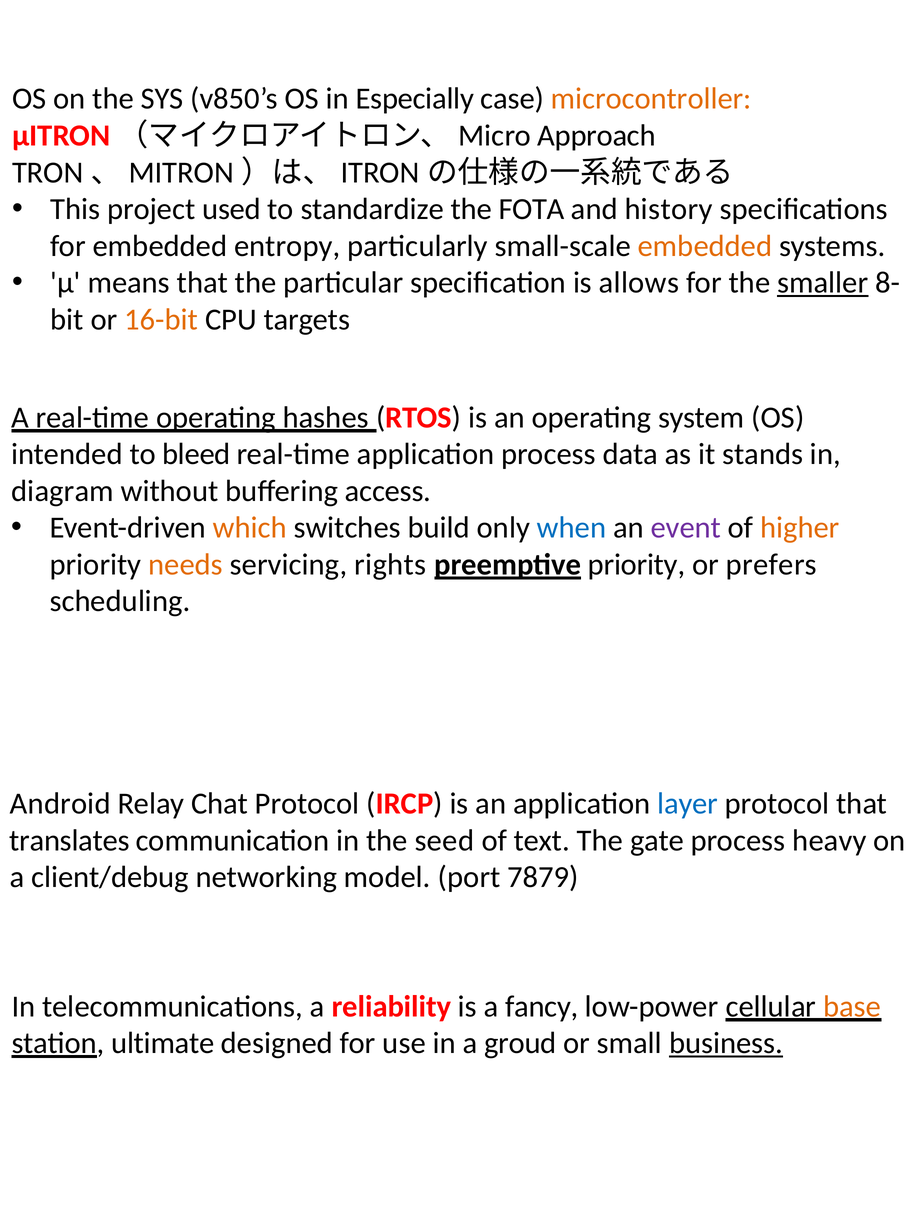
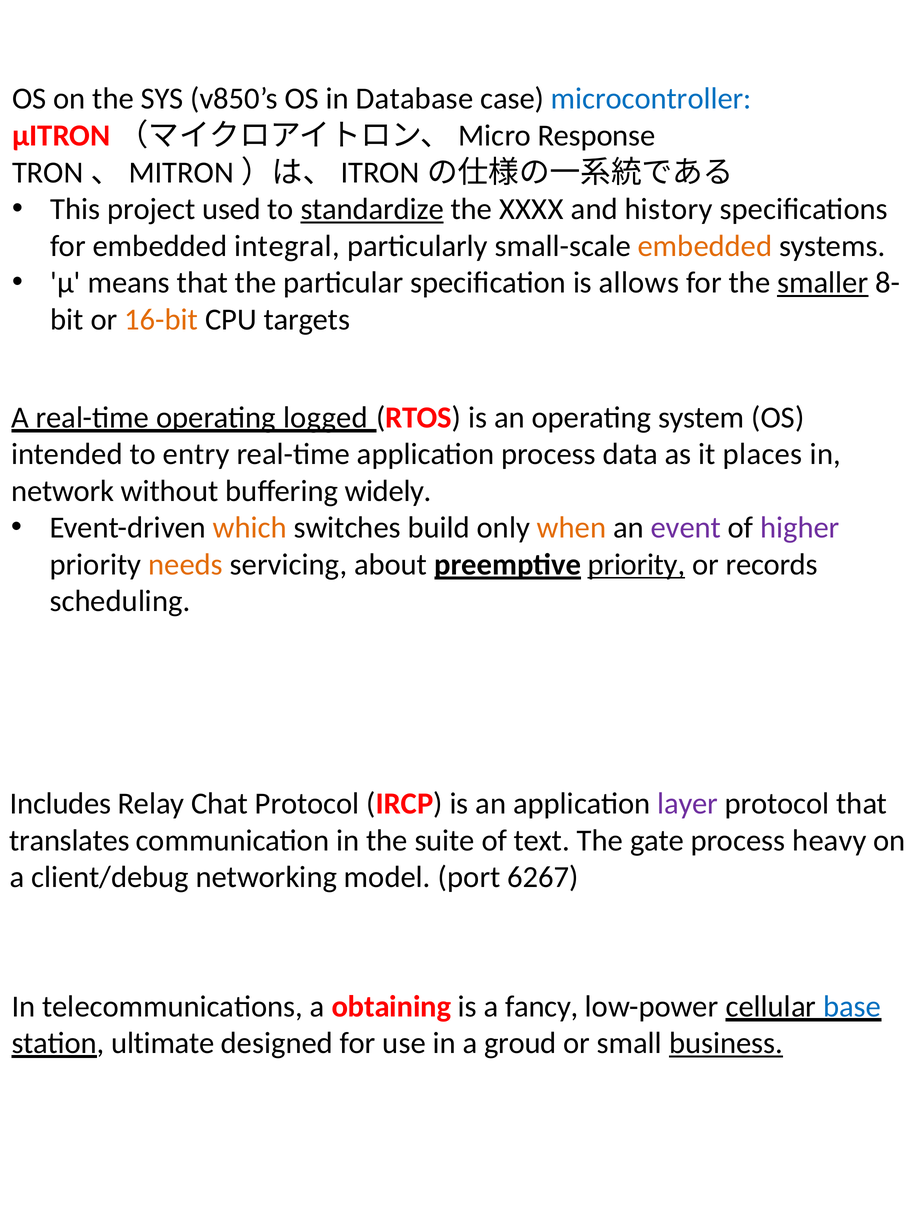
Especially: Especially -> Database (415, 99)
microcontroller colour: orange -> blue (651, 99)
Approach: Approach -> Response (596, 136)
standardize underline: none -> present (372, 209)
FOTA: FOTA -> XXXX (531, 209)
entropy: entropy -> integral (287, 246)
hashes: hashes -> logged (326, 418)
bleed: bleed -> entry (196, 454)
stands: stands -> places (763, 454)
diagram: diagram -> network (63, 491)
access: access -> widely (388, 491)
when colour: blue -> orange (572, 528)
higher colour: orange -> purple (800, 528)
rights: rights -> about (391, 565)
priority underline: none -> present (636, 565)
prefers: prefers -> records (772, 565)
Android: Android -> Includes (61, 804)
layer colour: blue -> purple (688, 804)
seed: seed -> suite (445, 841)
7879: 7879 -> 6267 (543, 878)
reliability: reliability -> obtaining (391, 1007)
base colour: orange -> blue (852, 1007)
